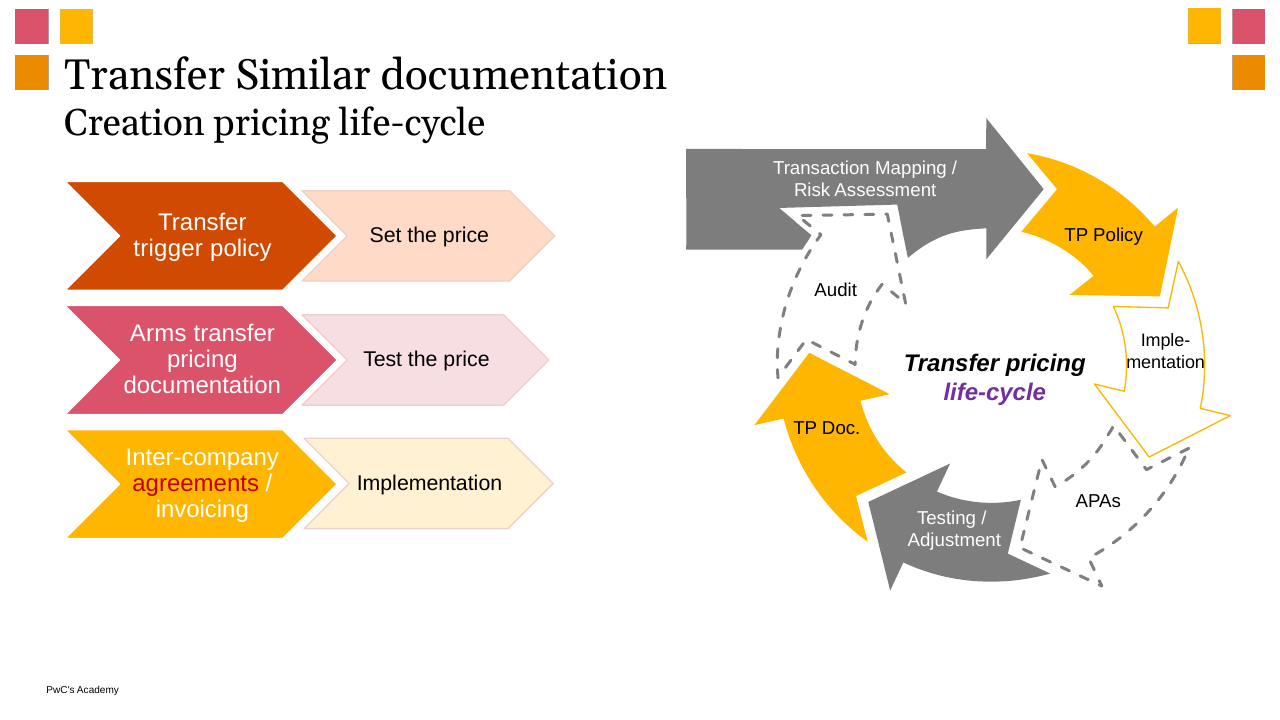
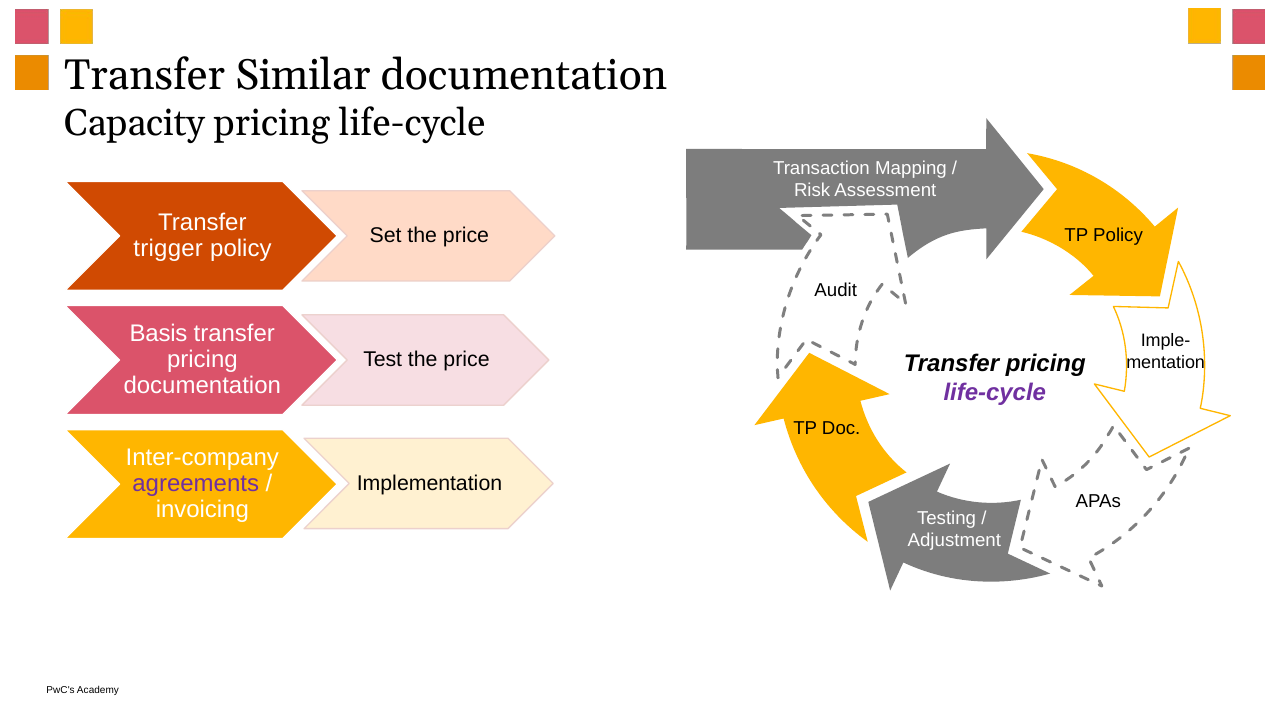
Creation: Creation -> Capacity (134, 123)
Arms: Arms -> Basis (159, 334)
agreements colour: red -> purple (196, 484)
